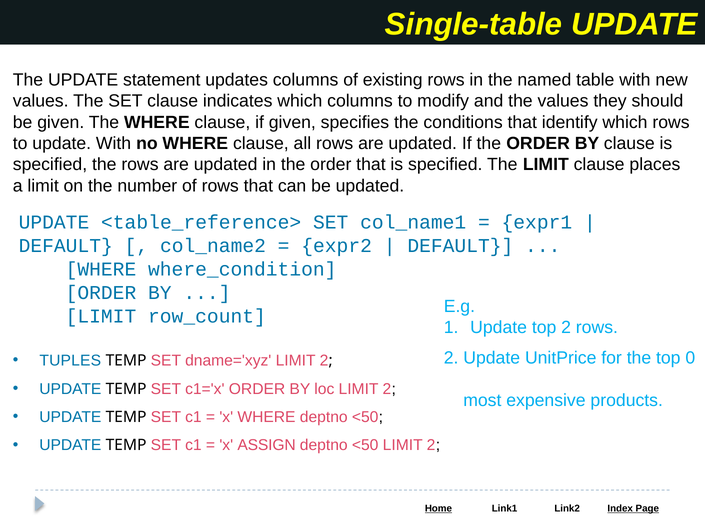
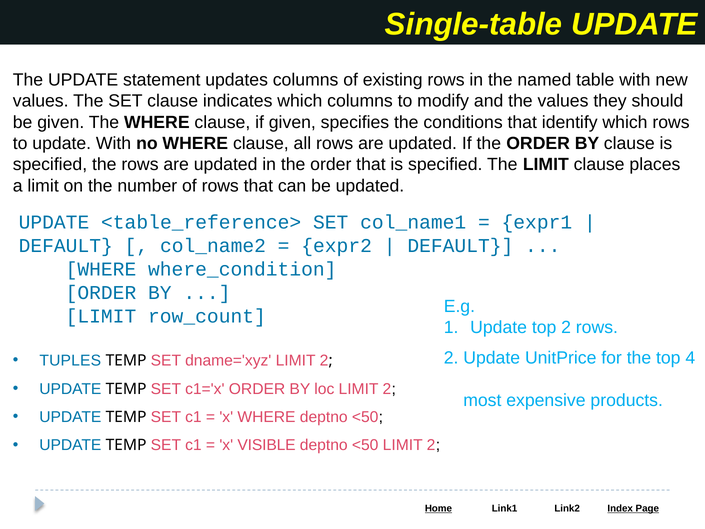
0: 0 -> 4 (690, 358)
ASSIGN: ASSIGN -> VISIBLE (267, 445)
